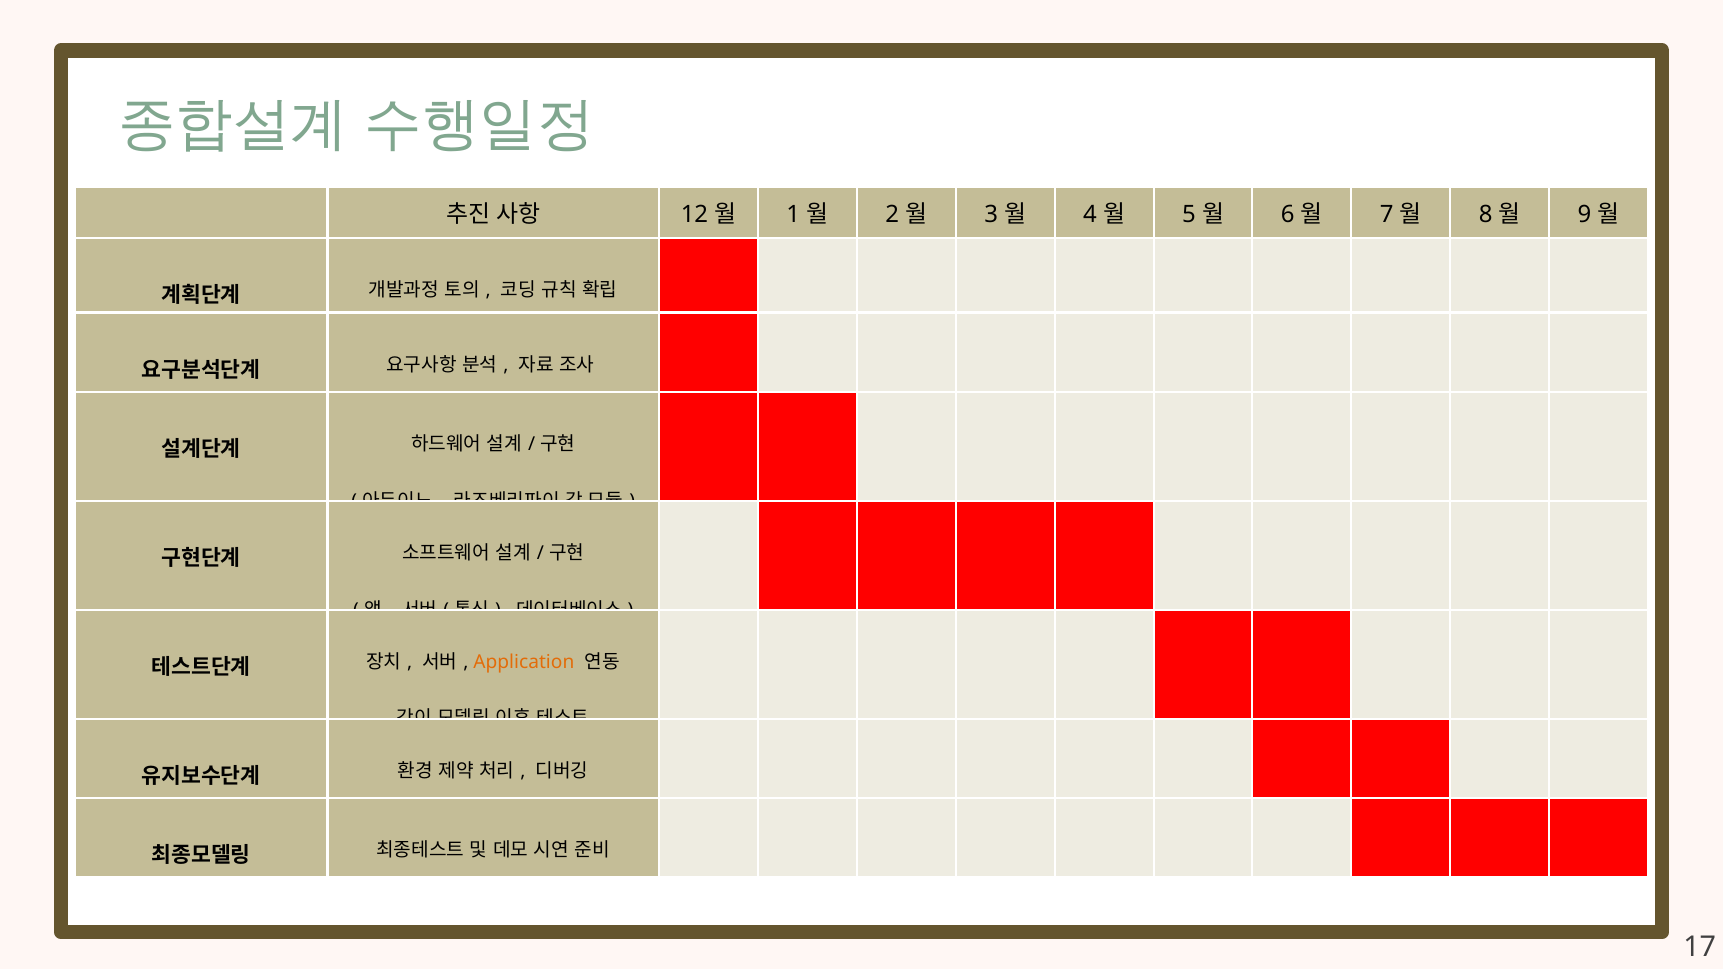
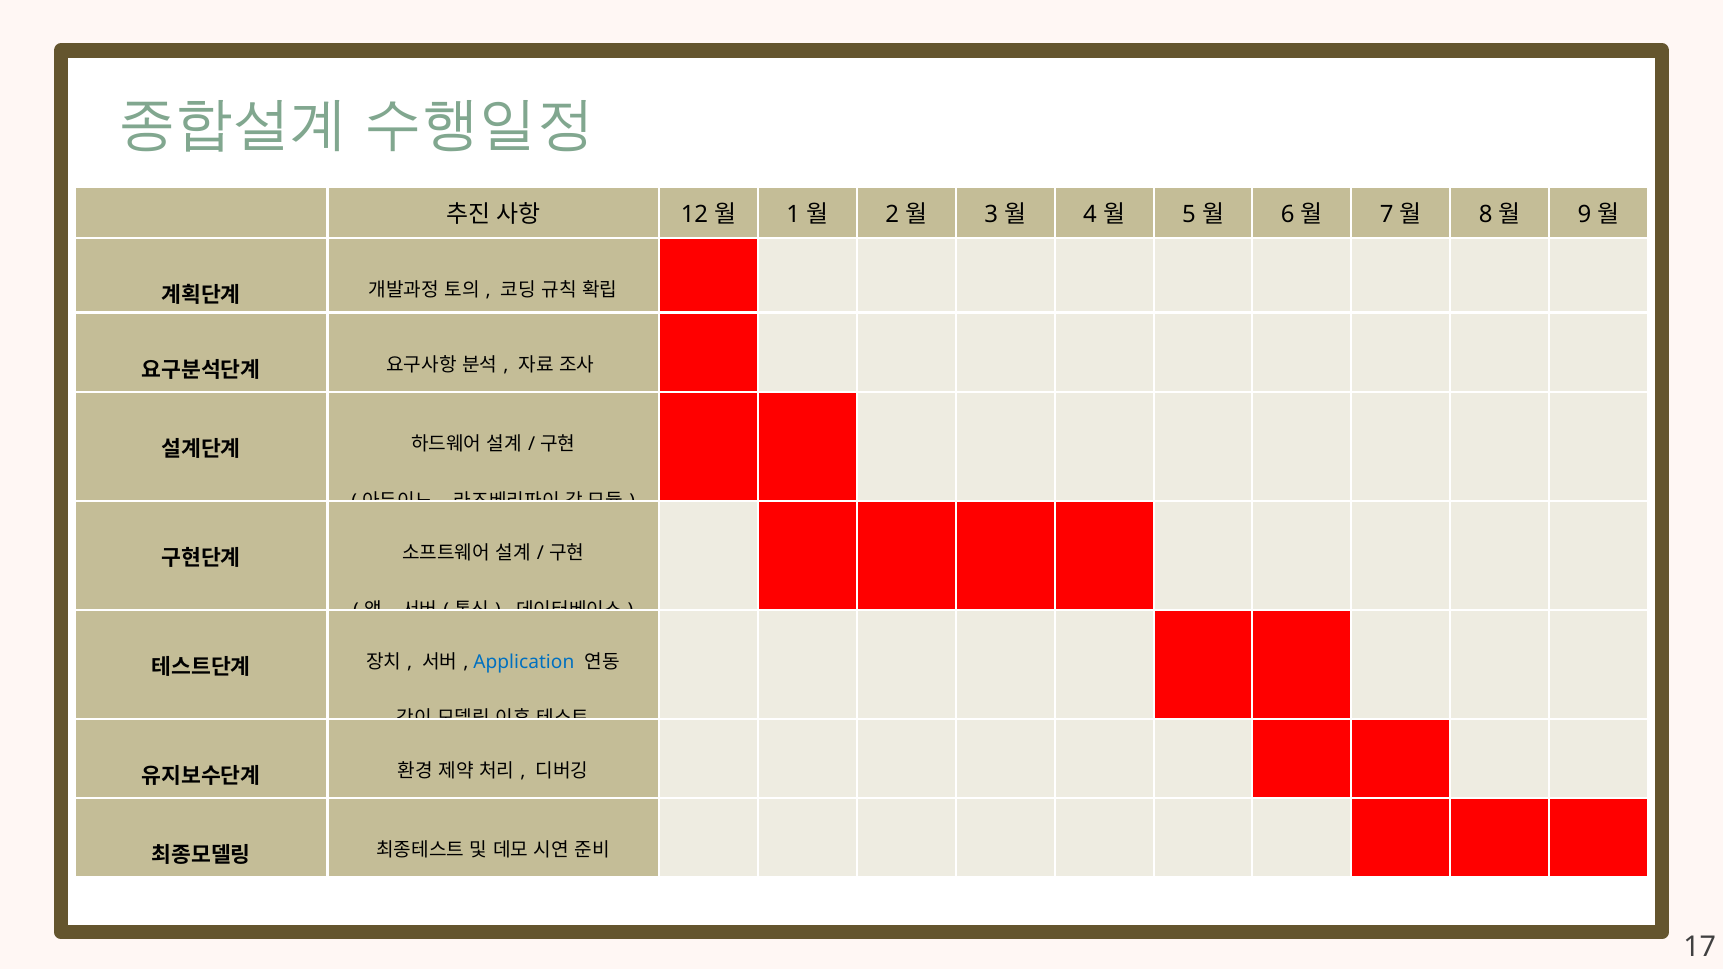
Application colour: orange -> blue (524, 663)
